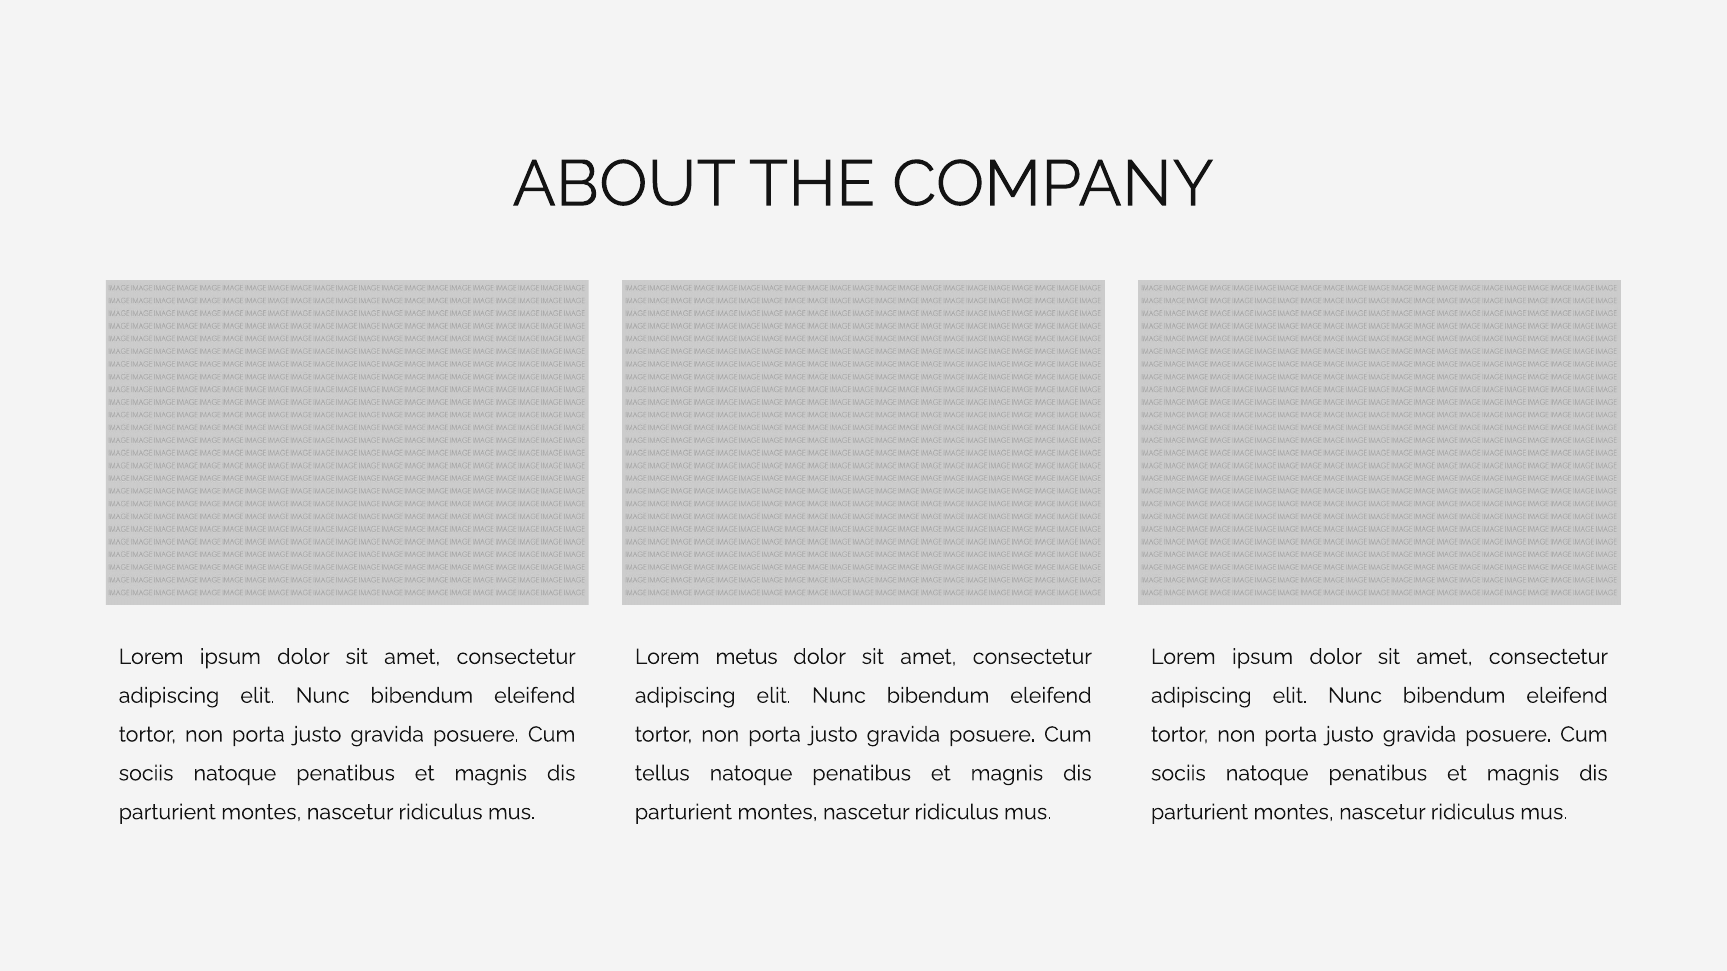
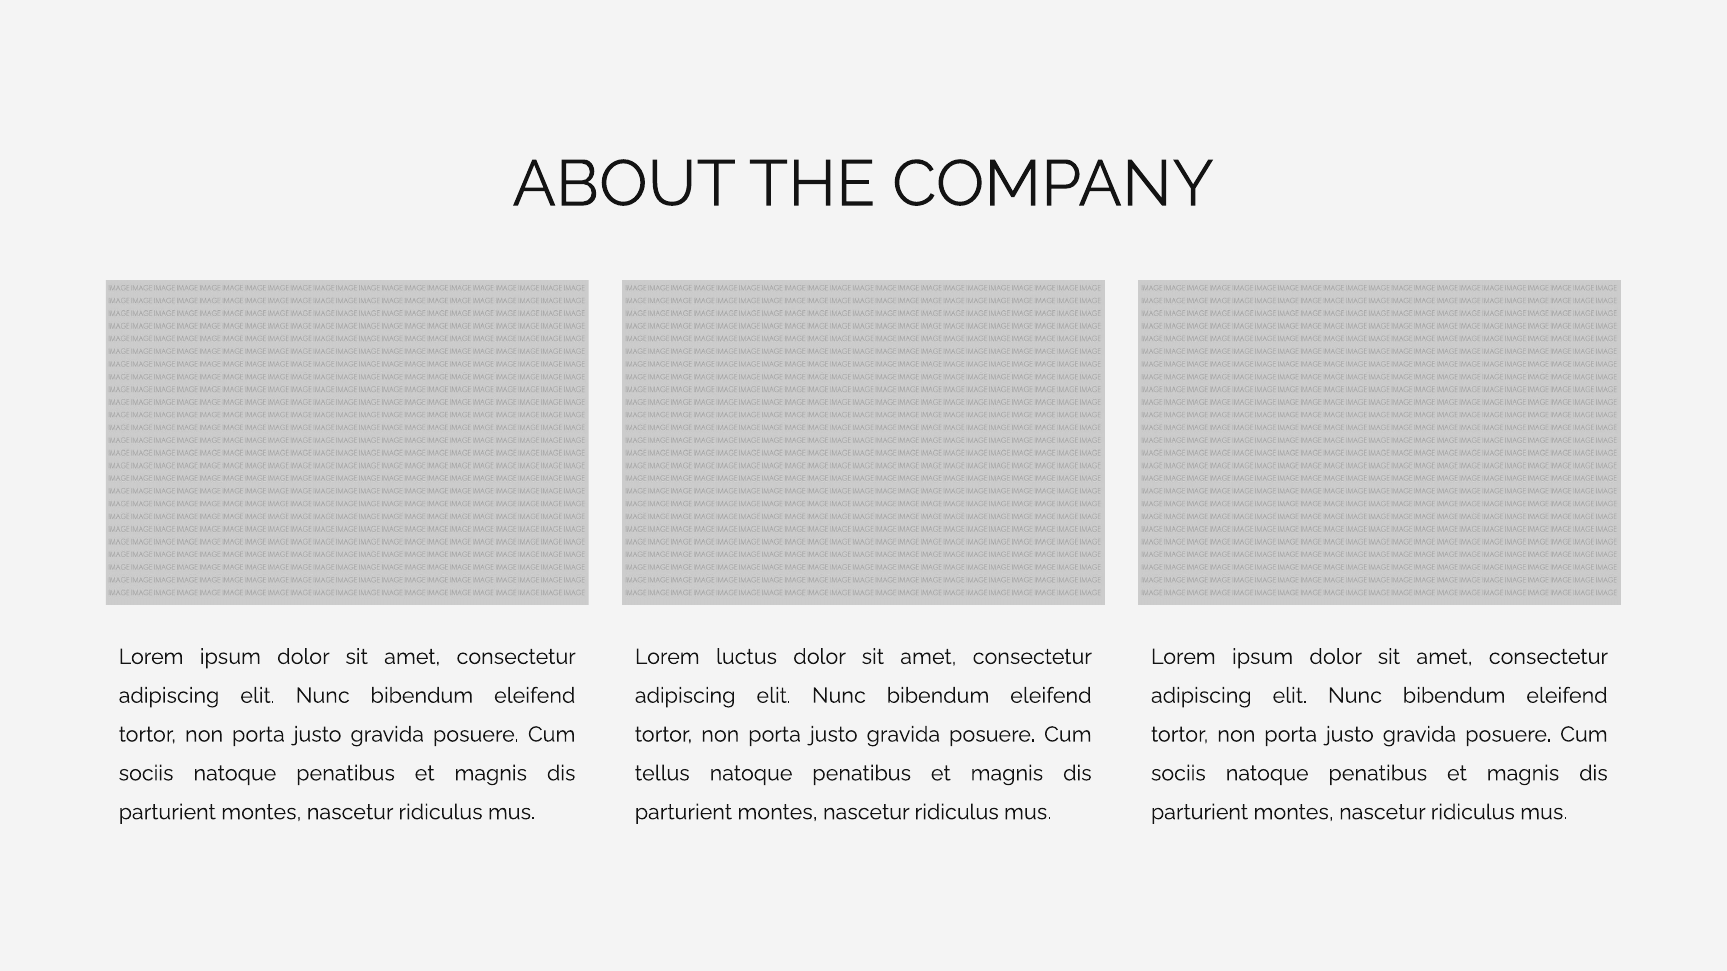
metus: metus -> luctus (747, 657)
